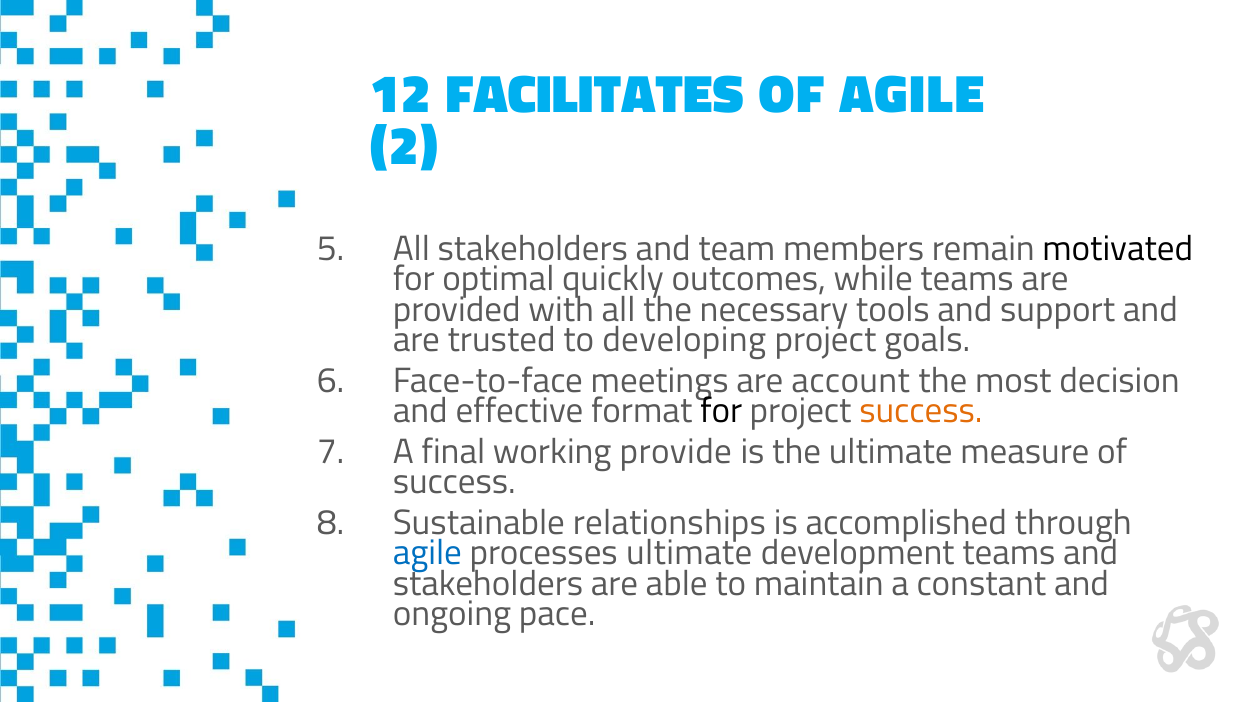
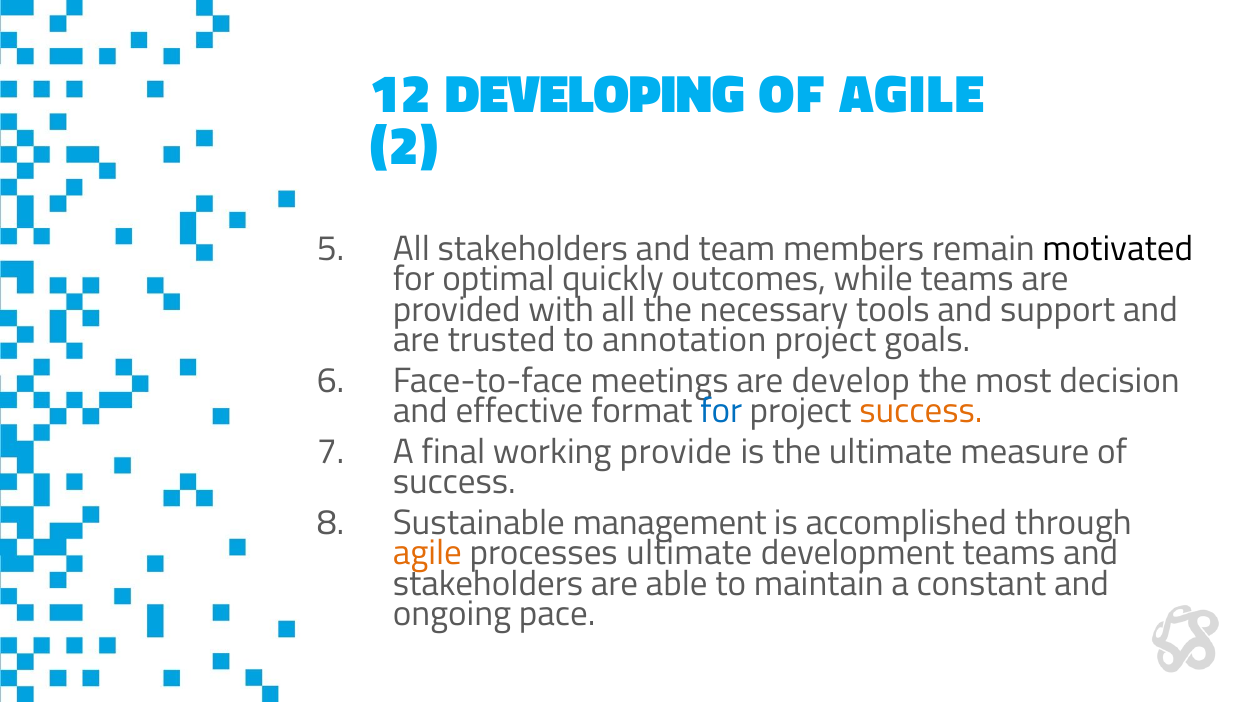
FACILITATES: FACILITATES -> DEVELOPING (595, 95)
developing: developing -> annotation (684, 340)
account: account -> develop (851, 381)
for colour: black -> blue (721, 411)
relationships: relationships -> management (670, 523)
agile colour: blue -> orange (427, 553)
